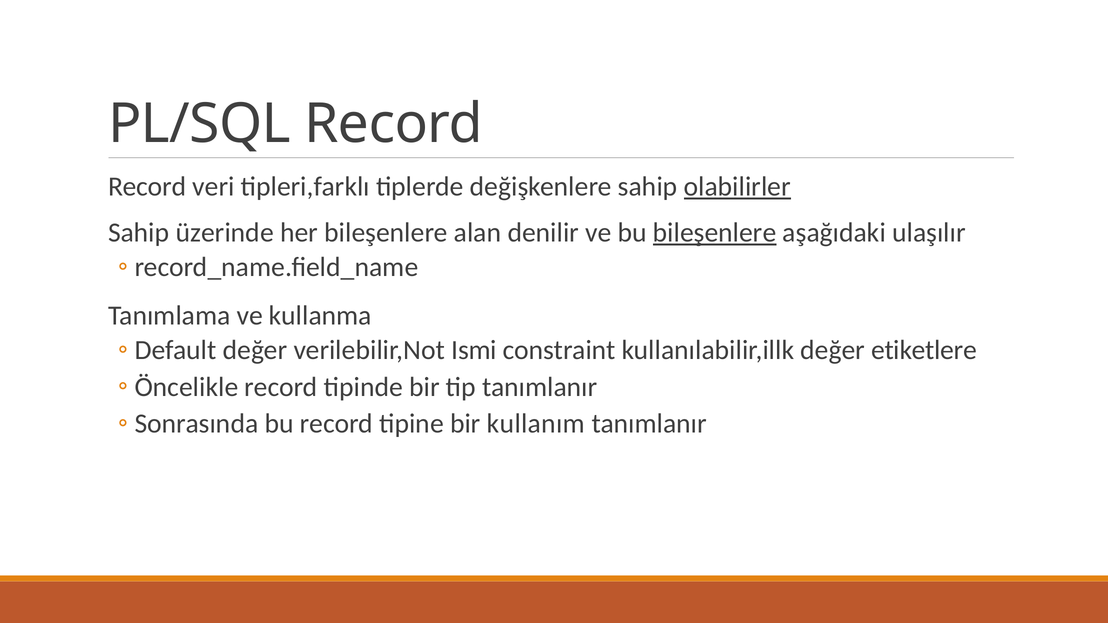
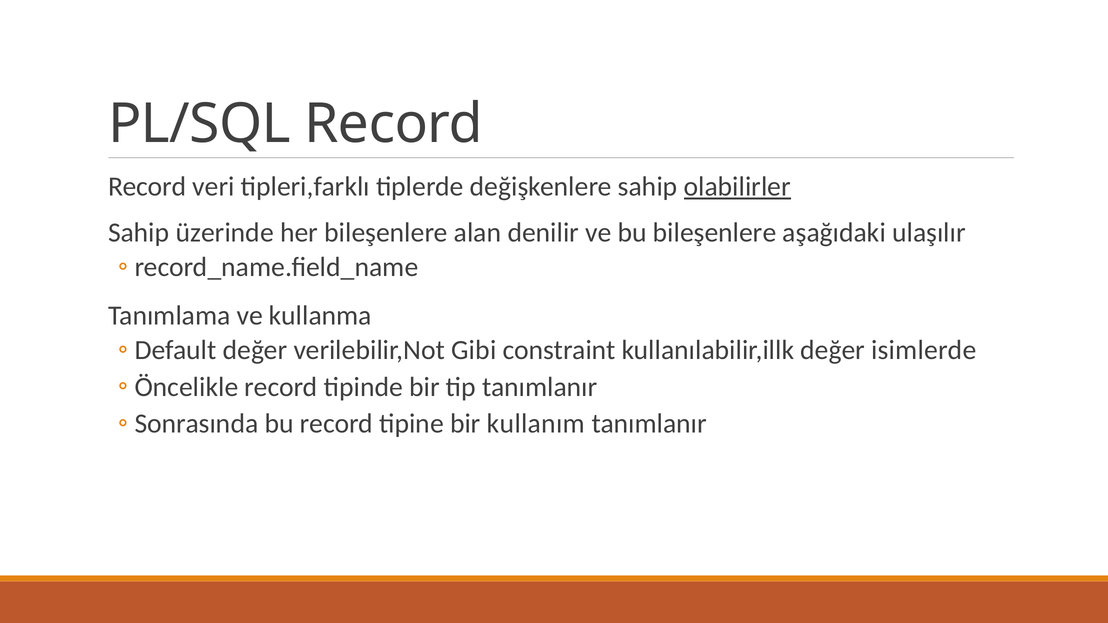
bileşenlere underline: present -> none (715, 233)
Ismi: Ismi -> Gibi (474, 350)
etiketlere: etiketlere -> isimlerde (924, 350)
